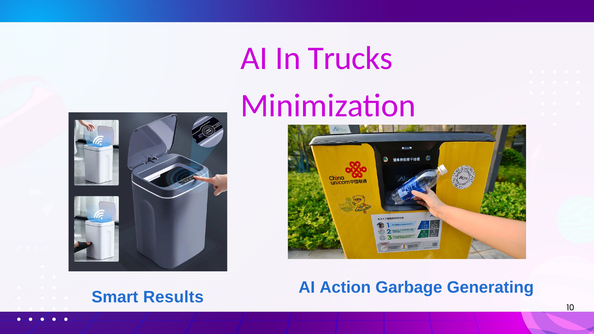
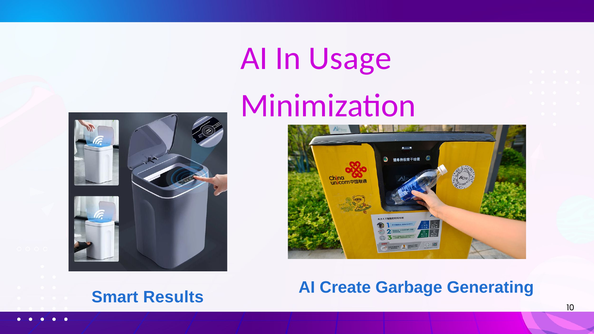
Trucks: Trucks -> Usage (350, 58)
Action: Action -> Create (345, 287)
